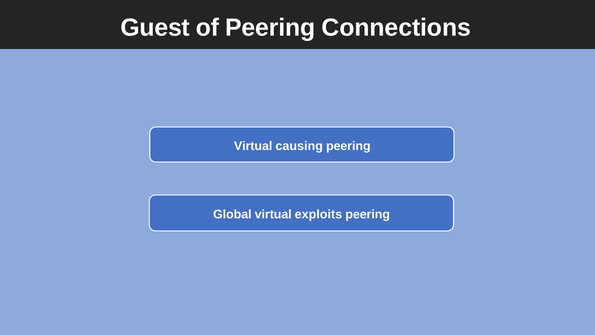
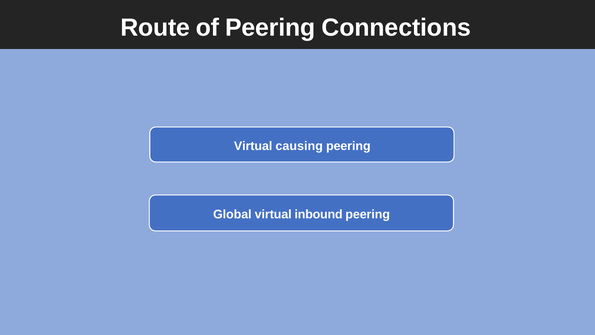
Guest: Guest -> Route (155, 28)
exploits: exploits -> inbound (319, 214)
